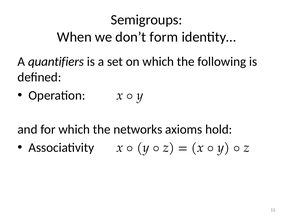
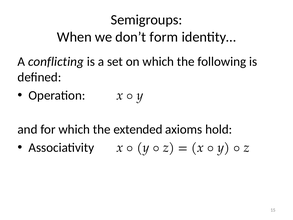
quantifiers: quantifiers -> conflicting (56, 61)
networks: networks -> extended (138, 129)
